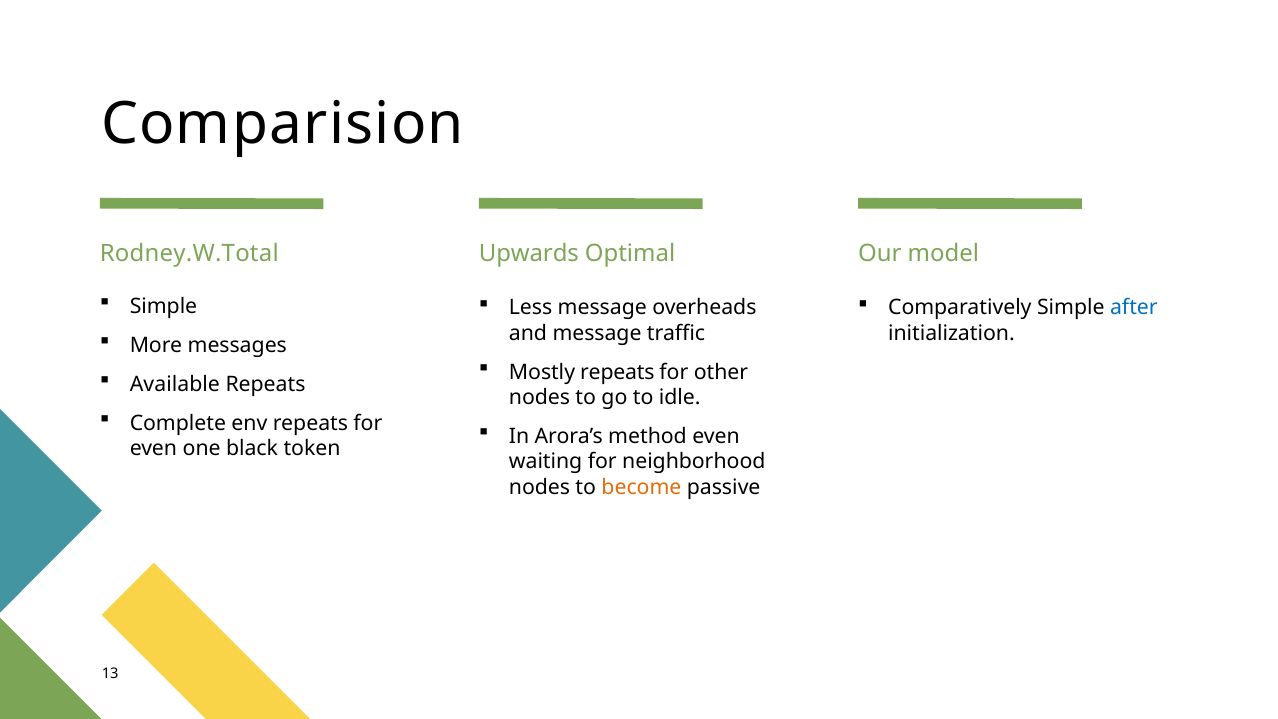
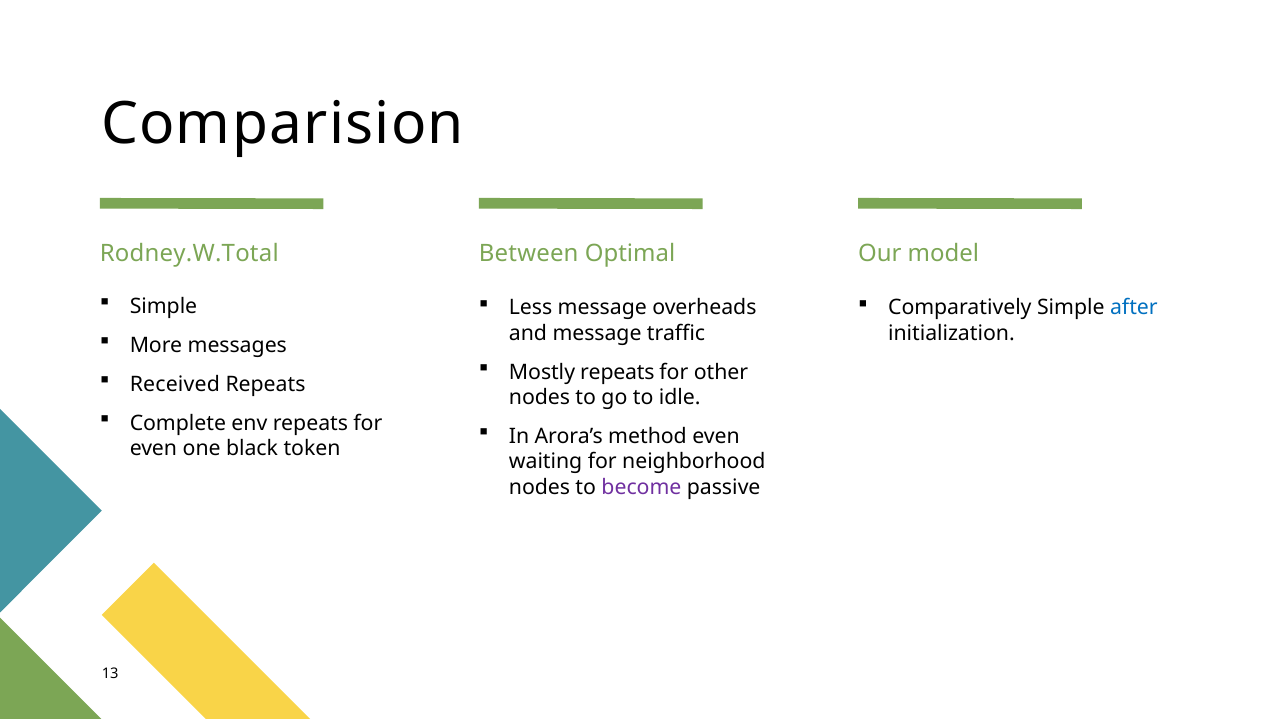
Upwards: Upwards -> Between (529, 254)
Available: Available -> Received (175, 384)
become colour: orange -> purple (641, 487)
